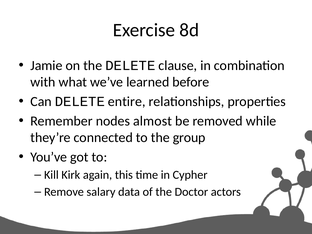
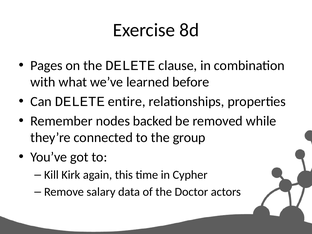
Jamie: Jamie -> Pages (47, 65)
almost: almost -> backed (153, 121)
